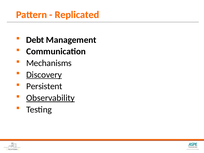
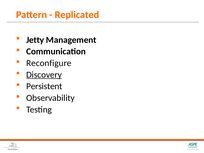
Debt: Debt -> Jetty (35, 40)
Mechanisms: Mechanisms -> Reconfigure (49, 63)
Observability underline: present -> none (51, 98)
